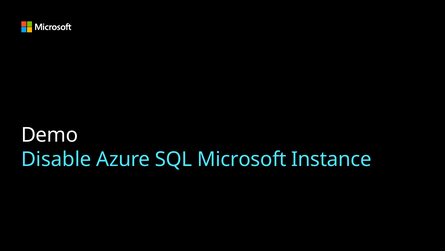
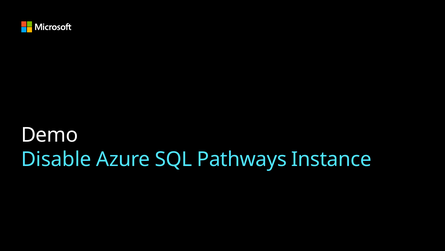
Microsoft: Microsoft -> Pathways (242, 159)
